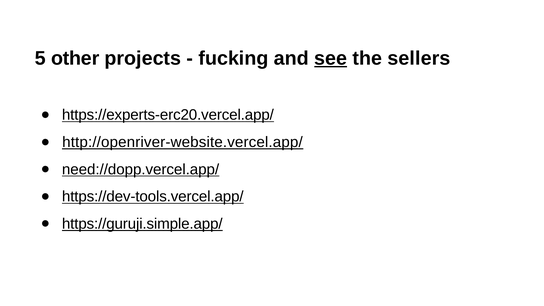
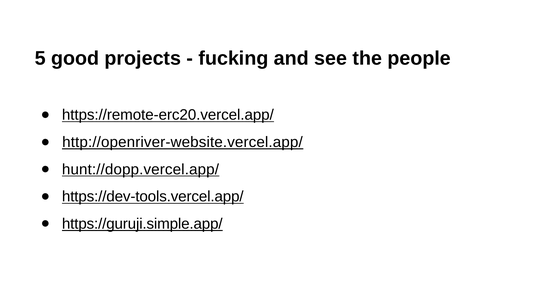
other: other -> good (75, 58)
see underline: present -> none (331, 58)
sellers: sellers -> people (419, 58)
https://experts-erc20.vercel.app/: https://experts-erc20.vercel.app/ -> https://remote-erc20.vercel.app/ (168, 115)
need://dopp.vercel.app/: need://dopp.vercel.app/ -> hunt://dopp.vercel.app/ (140, 169)
